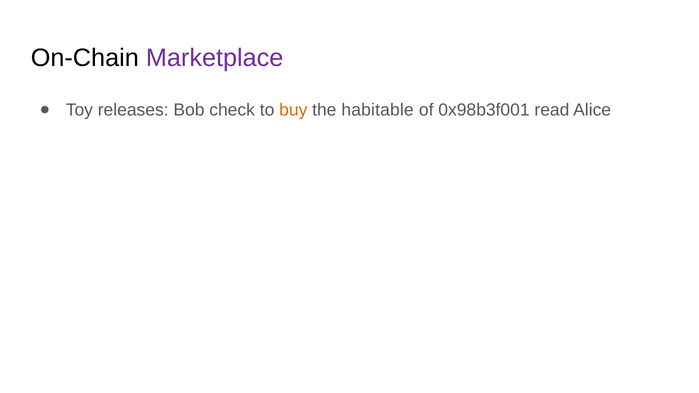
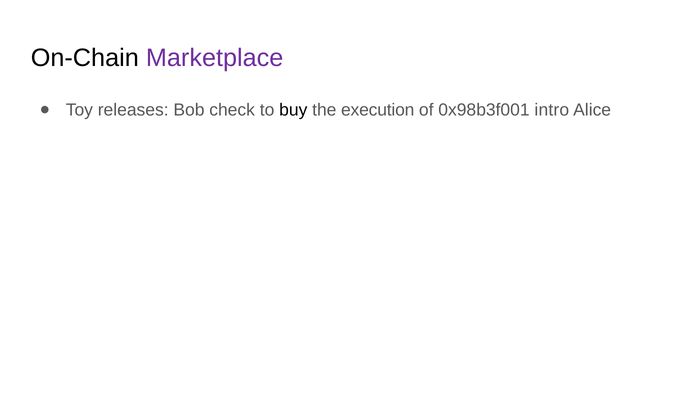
buy colour: orange -> black (293, 110)
habitable: habitable -> execution (378, 110)
read: read -> intro (552, 110)
